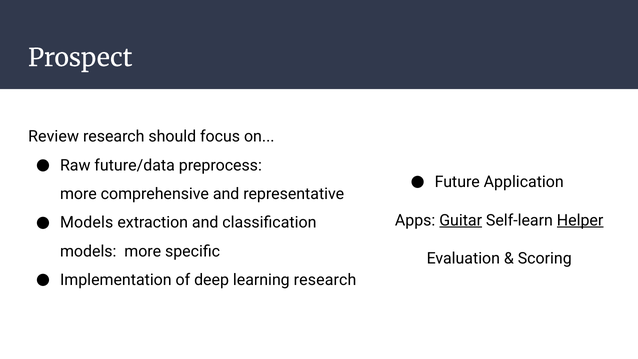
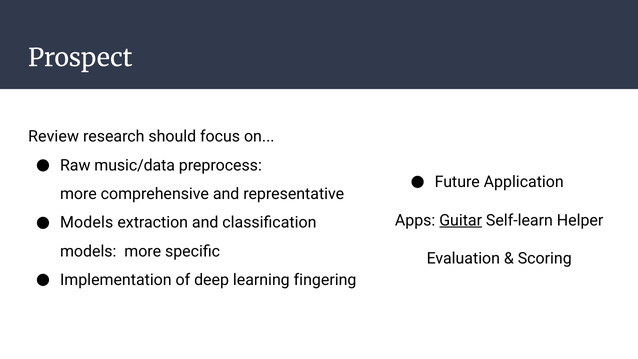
future/data: future/data -> music/data (135, 165)
Helper underline: present -> none (580, 220)
learning research: research -> fingering (325, 280)
